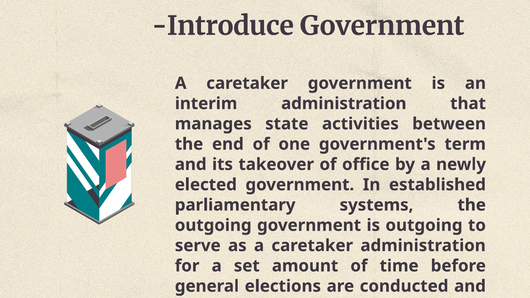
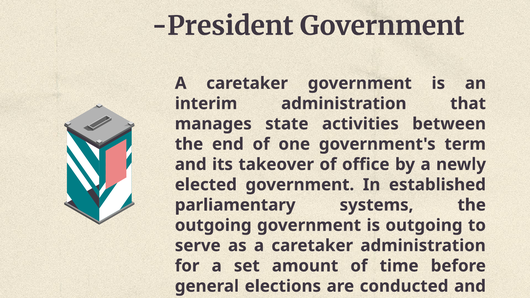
Introduce: Introduce -> President (223, 26)
